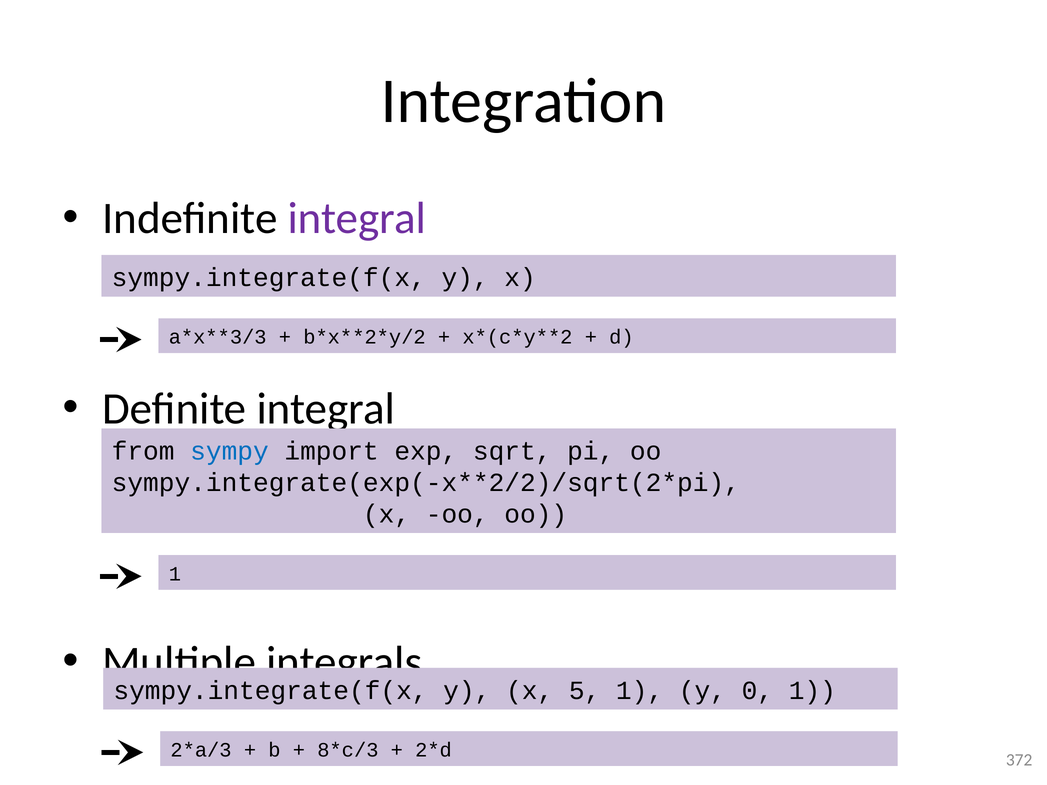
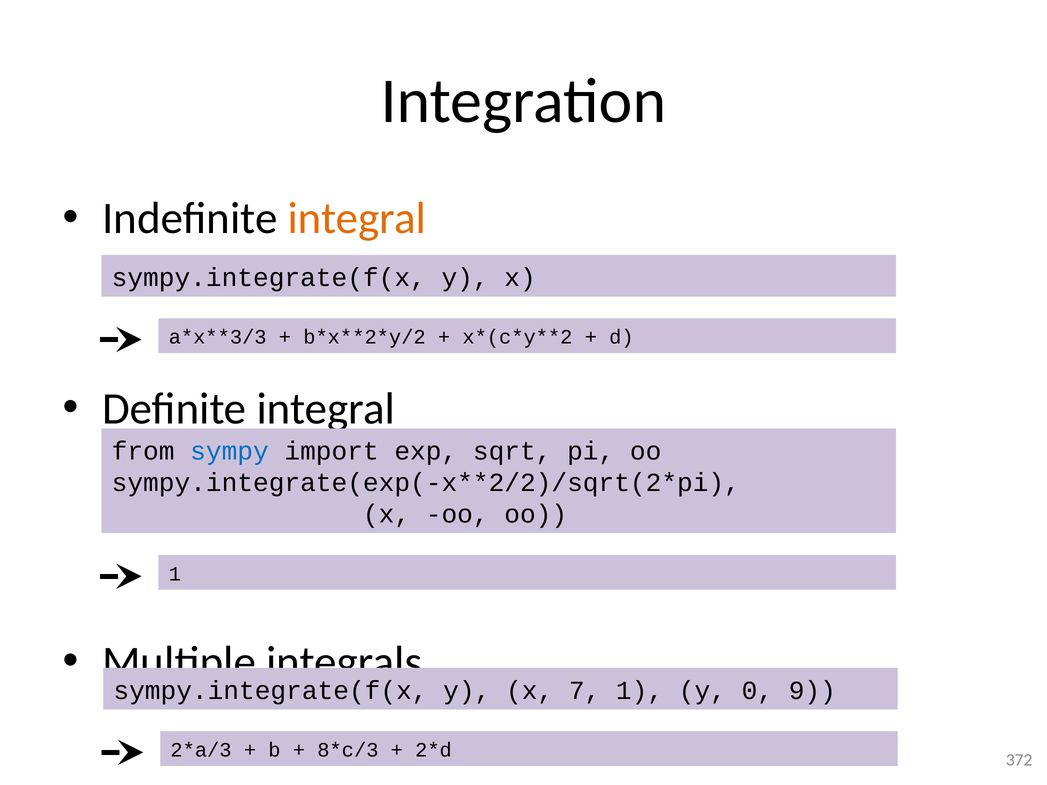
integral colour: purple -> orange (357, 219)
5: 5 -> 7 (585, 691)
0 1: 1 -> 9 (812, 691)
